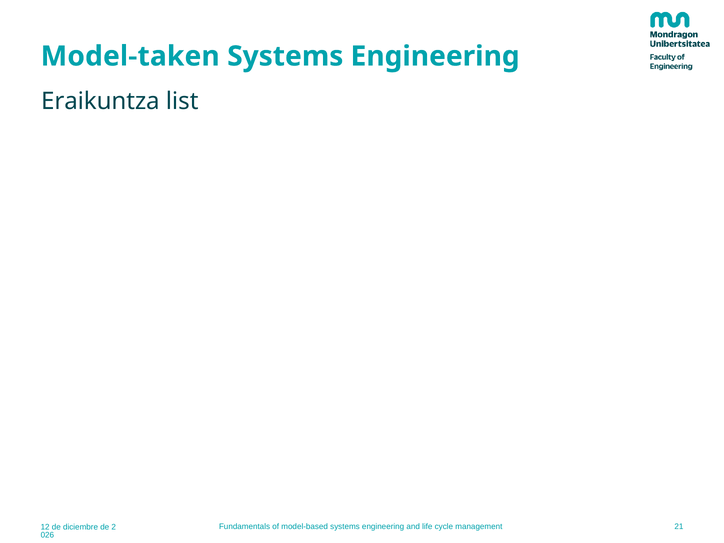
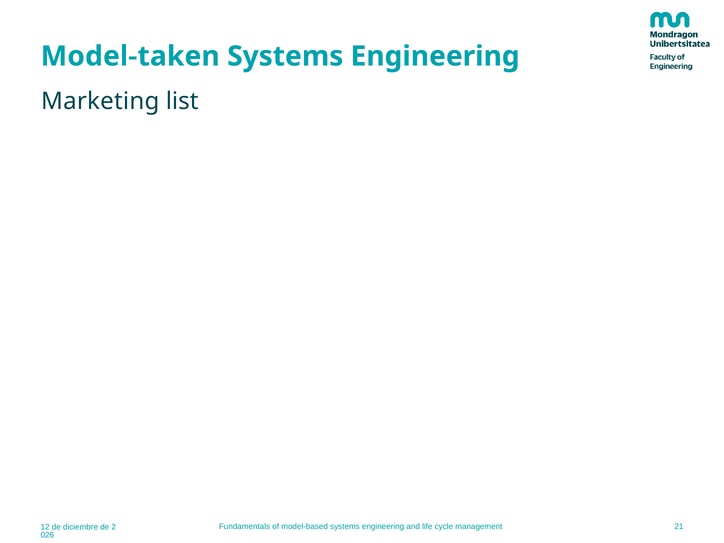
Eraikuntza: Eraikuntza -> Marketing (100, 101)
